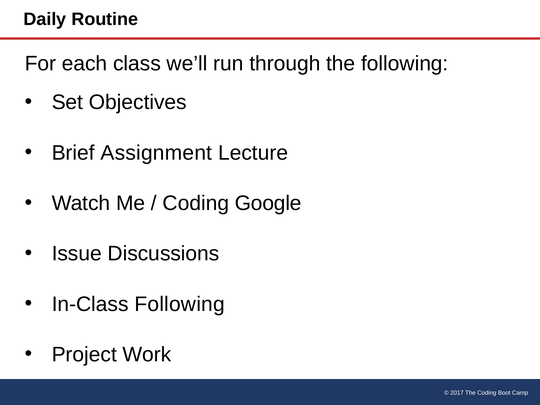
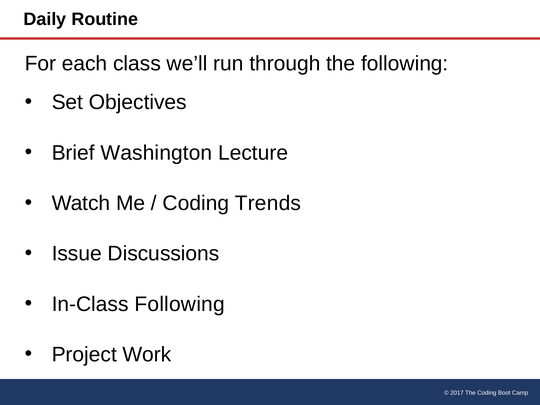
Assignment: Assignment -> Washington (156, 153)
Google: Google -> Trends (268, 203)
